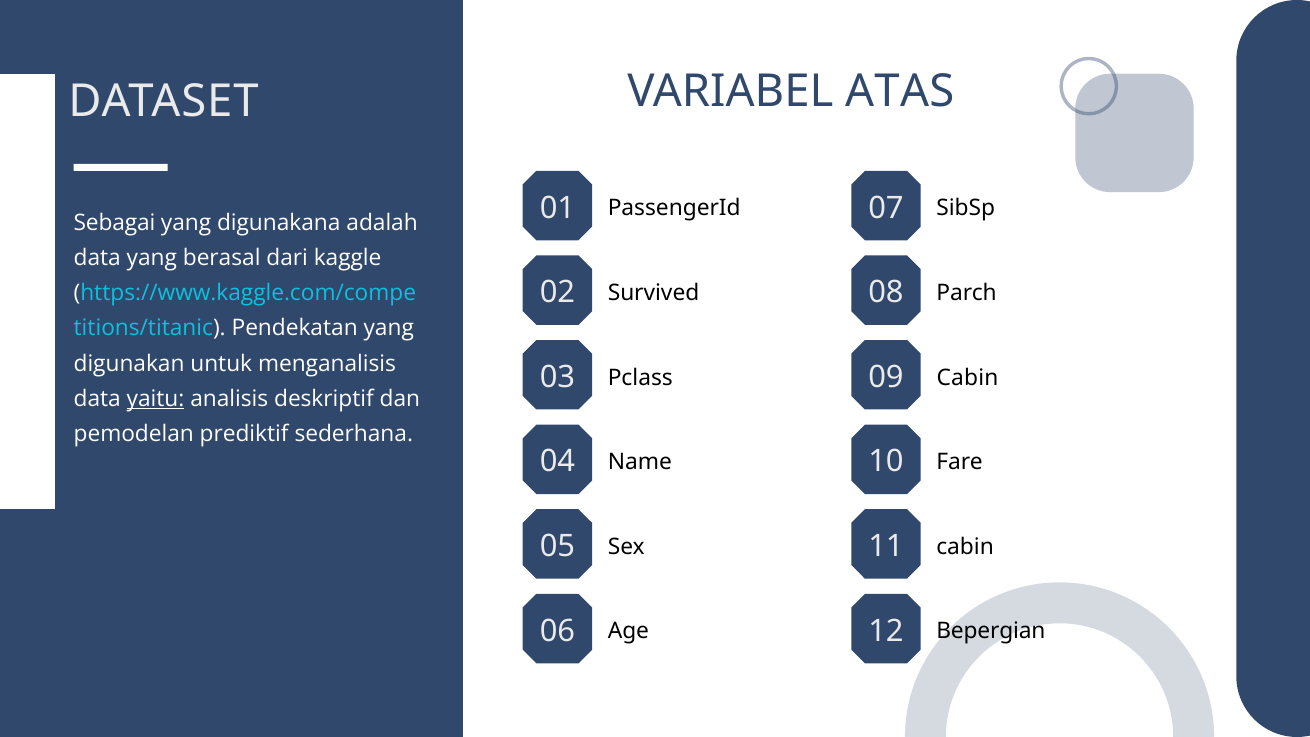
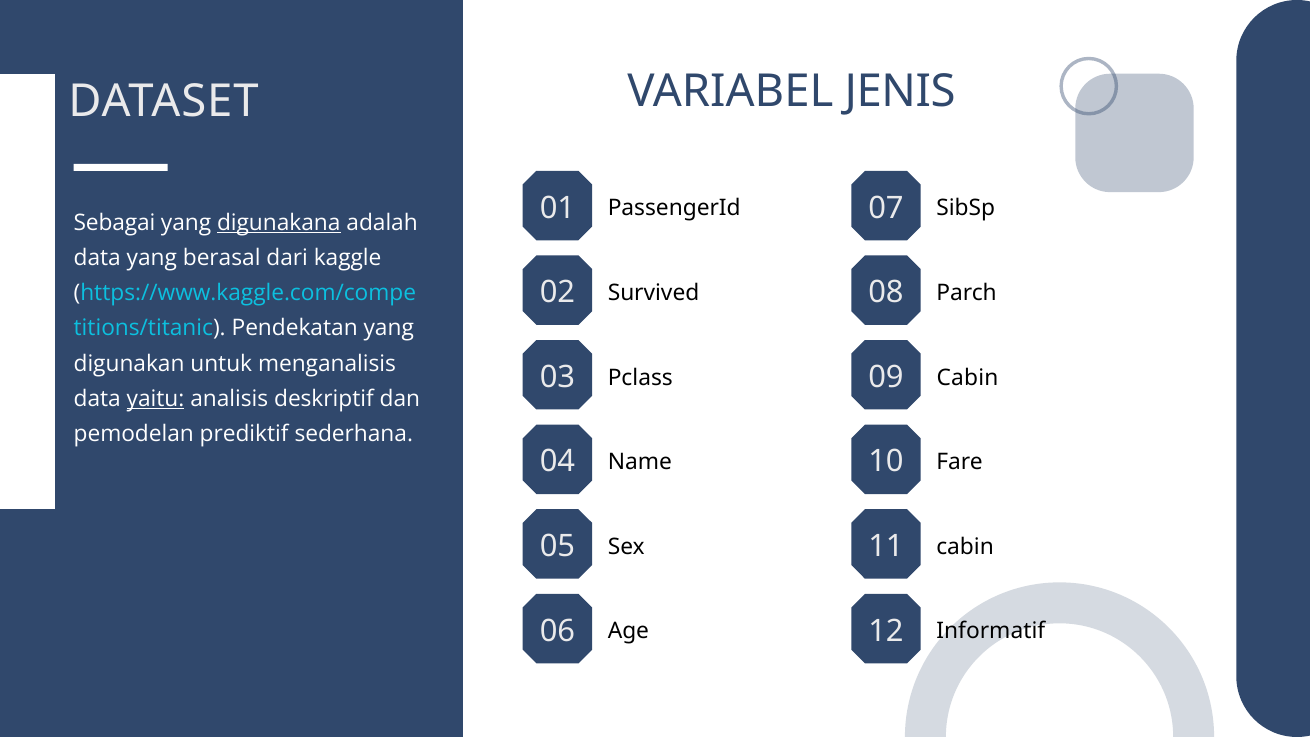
ATAS: ATAS -> JENIS (900, 91)
digunakana underline: none -> present (279, 223)
Bepergian: Bepergian -> Informatif (991, 631)
